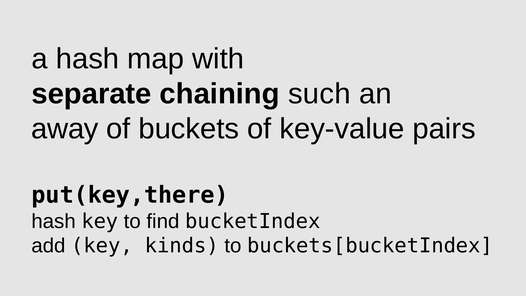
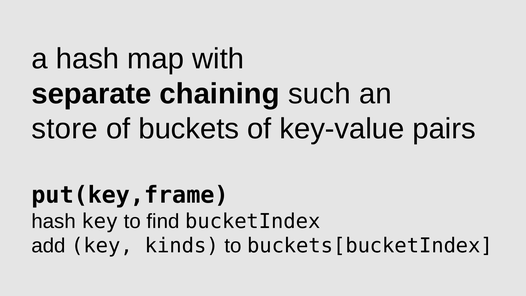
away: away -> store (65, 129)
put(key,there: put(key,there -> put(key,frame (130, 195)
